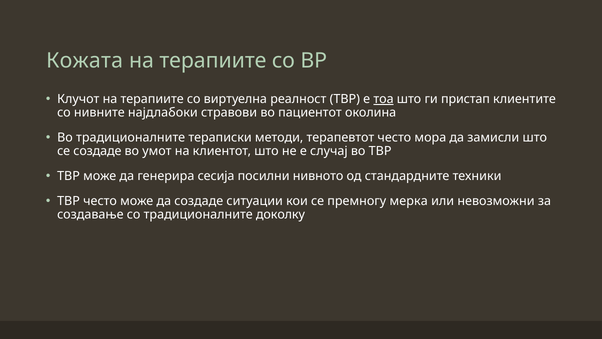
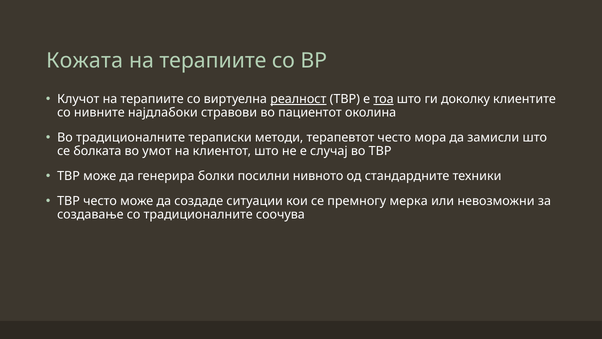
реалност underline: none -> present (298, 99)
пристап: пристап -> доколку (465, 99)
се создаде: создаде -> болката (97, 151)
сесија: сесија -> болки (216, 176)
доколку: доколку -> соочува (280, 214)
